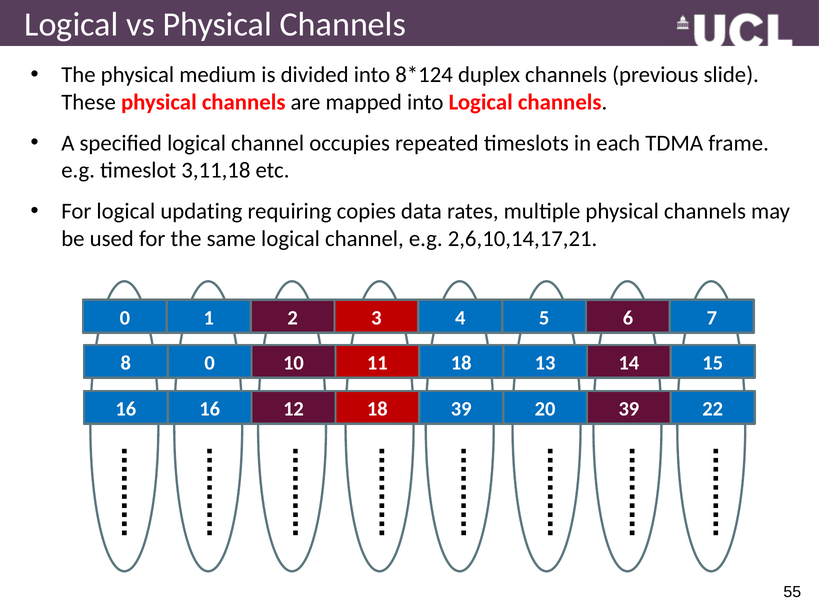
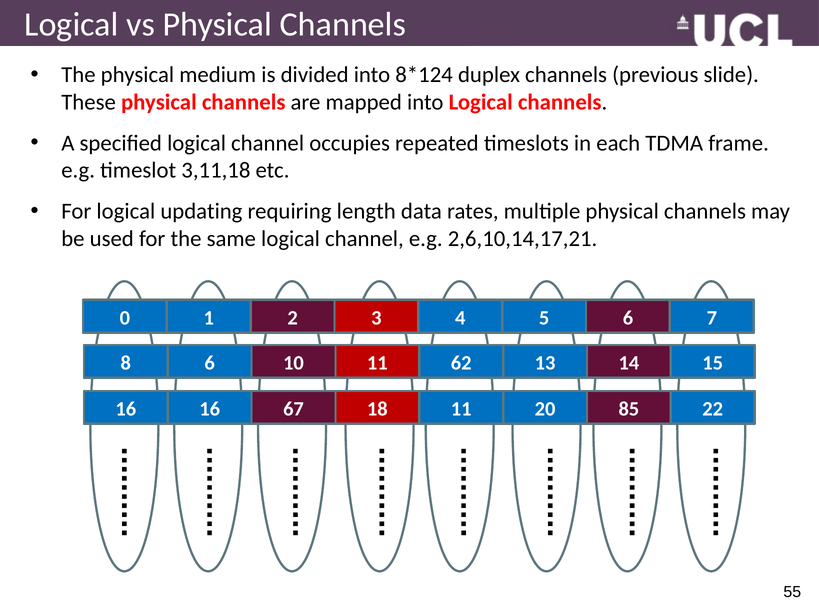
copies: copies -> length (366, 211)
8 0: 0 -> 6 (210, 363)
11 18: 18 -> 62 (461, 363)
12: 12 -> 67 (293, 409)
18 39: 39 -> 11 (461, 409)
20 39: 39 -> 85 (629, 409)
